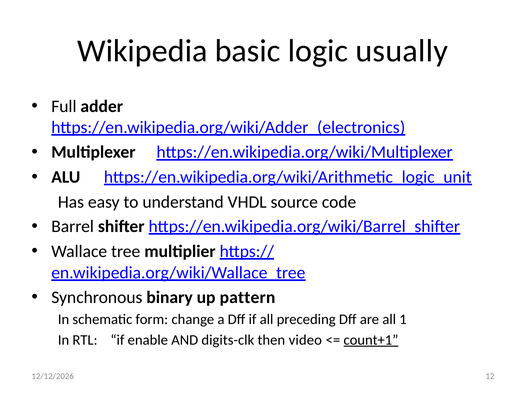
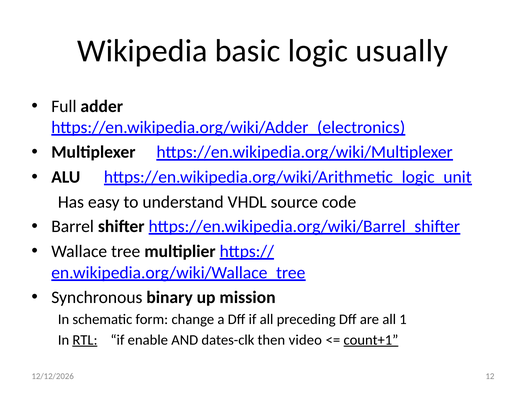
pattern: pattern -> mission (248, 298)
RTL underline: none -> present (85, 340)
digits-clk: digits-clk -> dates-clk (228, 340)
